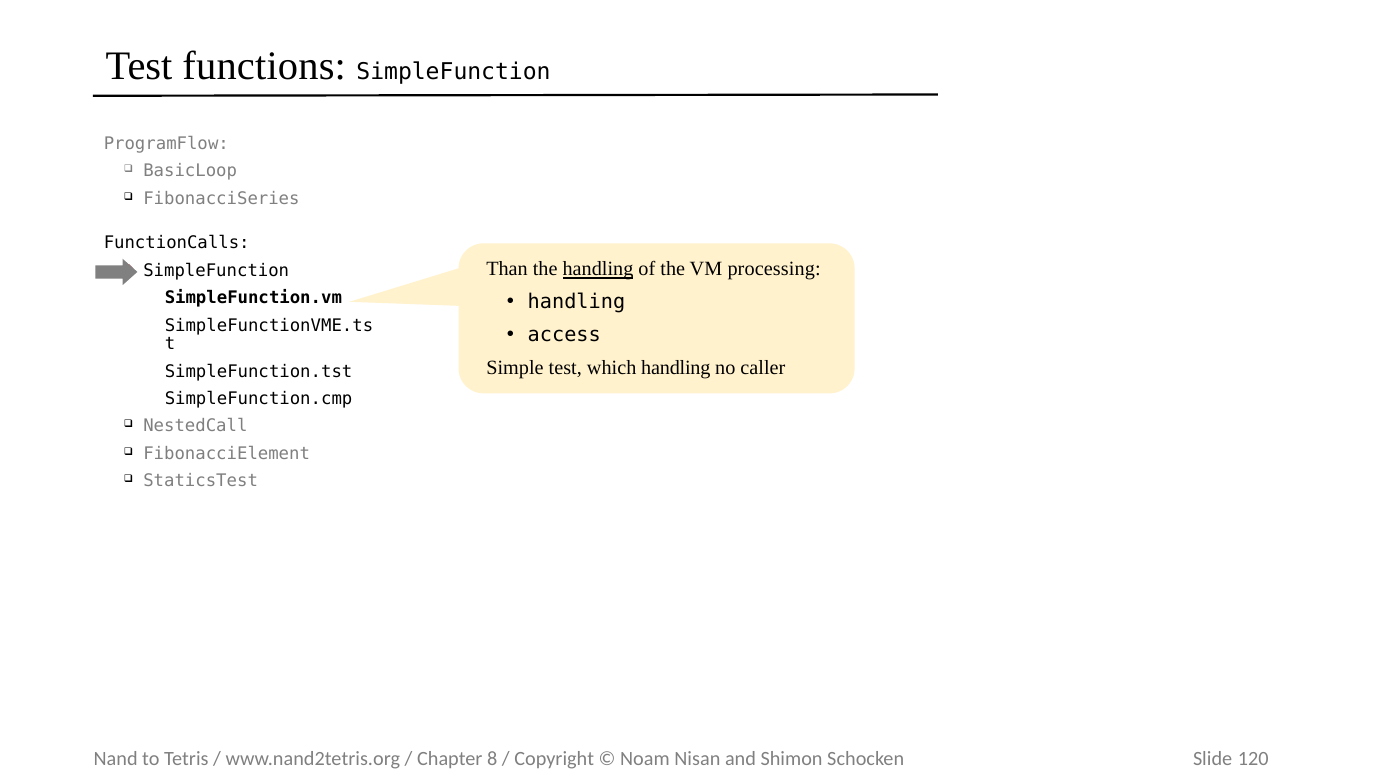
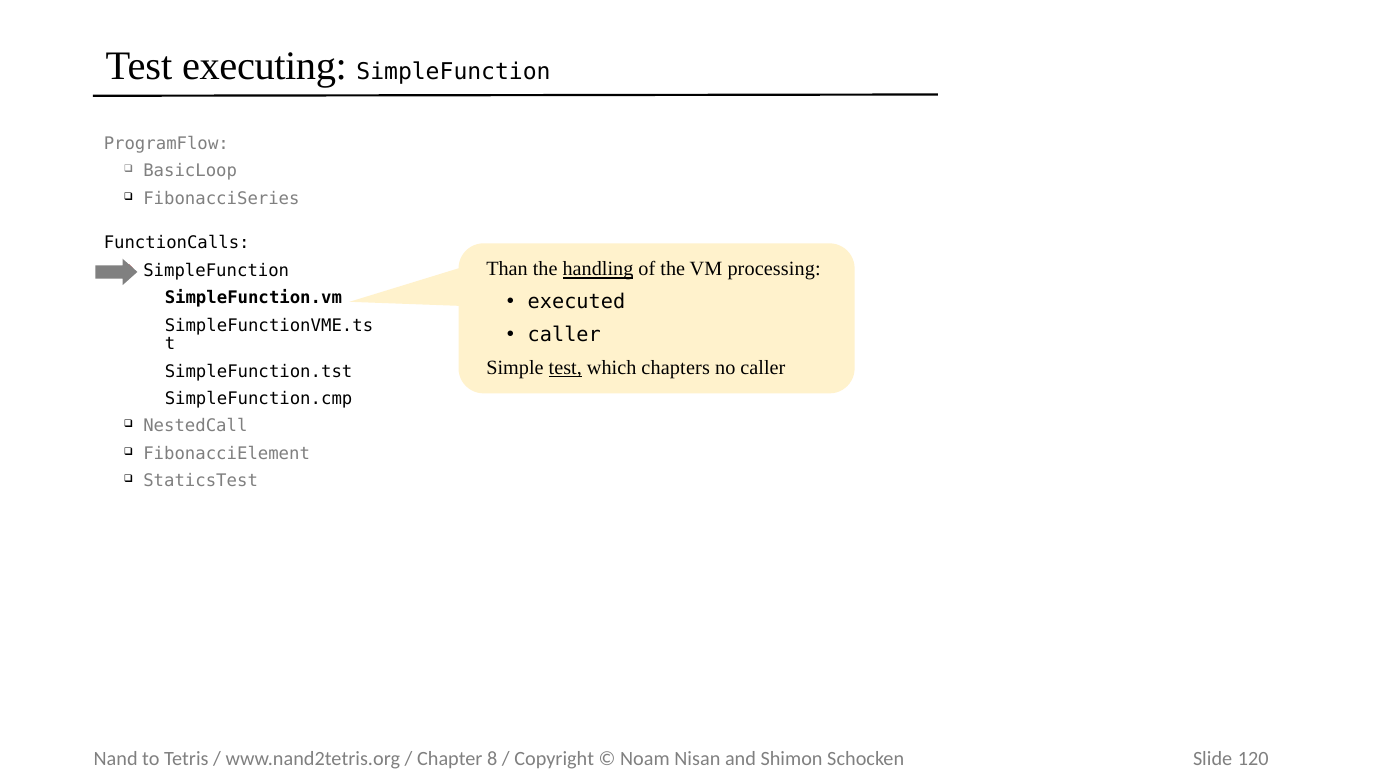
functions: functions -> executing (264, 66)
handling: handling -> executed (576, 302)
access: access -> caller (564, 335)
test underline: none -> present (565, 368)
which handling: handling -> chapters (676, 368)
